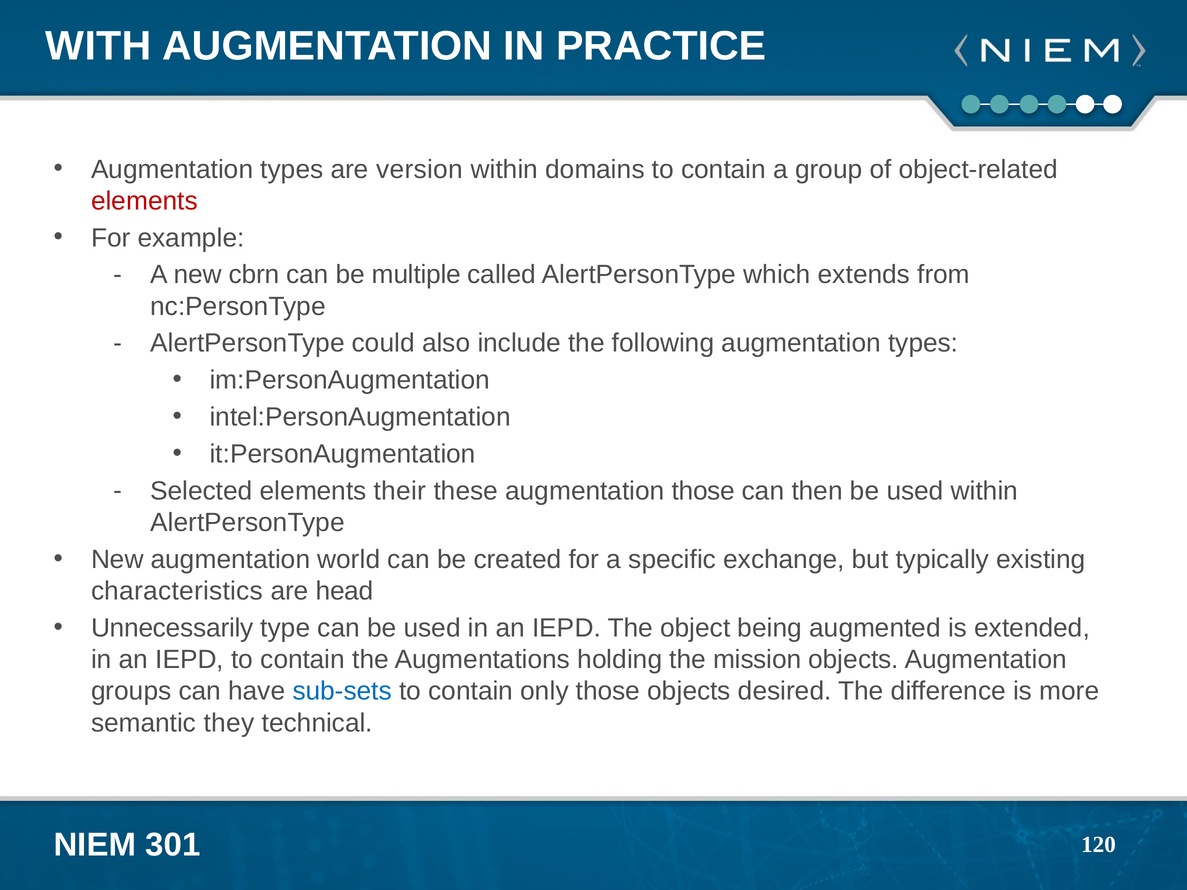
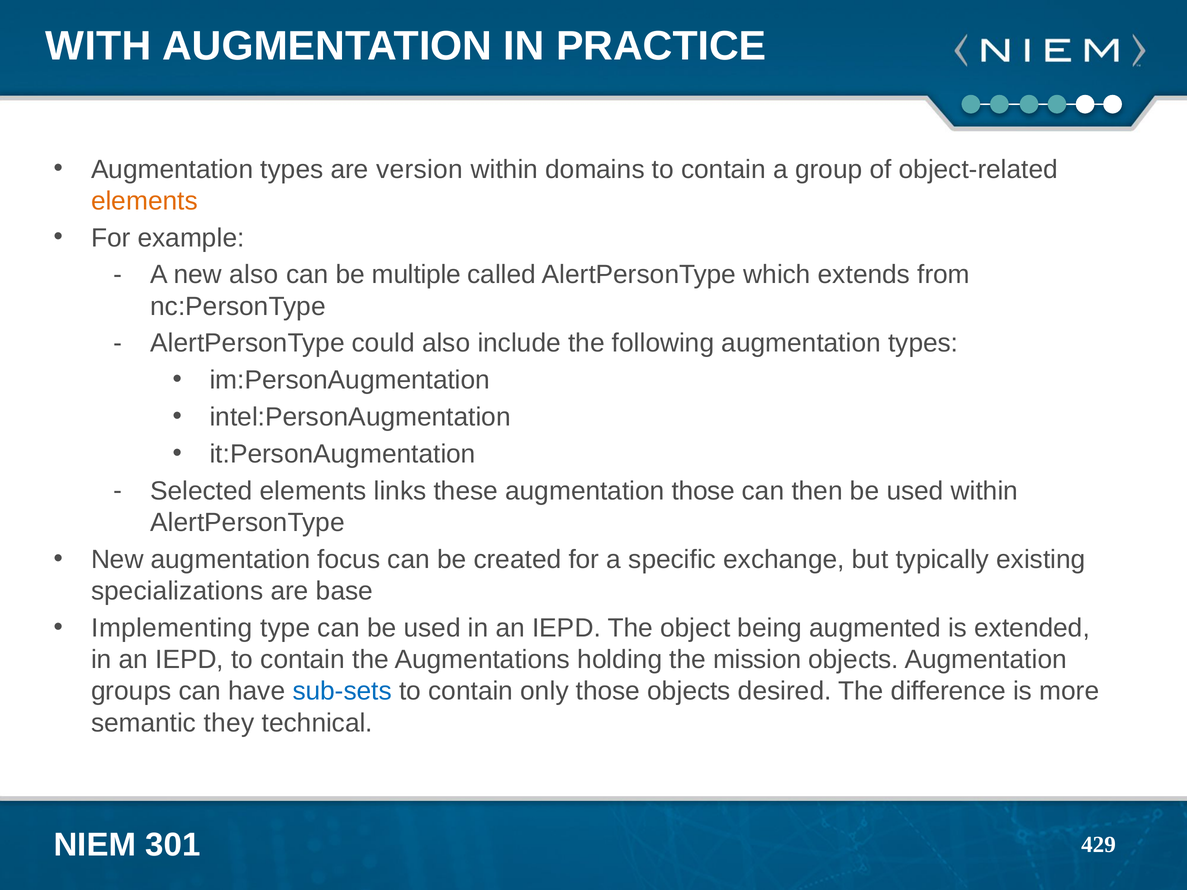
elements colour: red -> orange (144, 201)
new cbrn: cbrn -> also (254, 275)
their: their -> links (400, 491)
world: world -> focus (349, 560)
characteristics: characteristics -> specializations (177, 591)
head: head -> base (344, 591)
Unnecessarily: Unnecessarily -> Implementing (172, 628)
120: 120 -> 429 (1098, 845)
